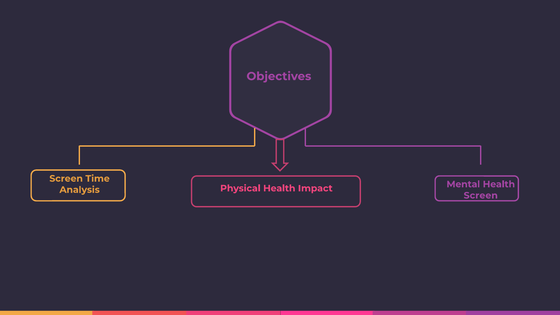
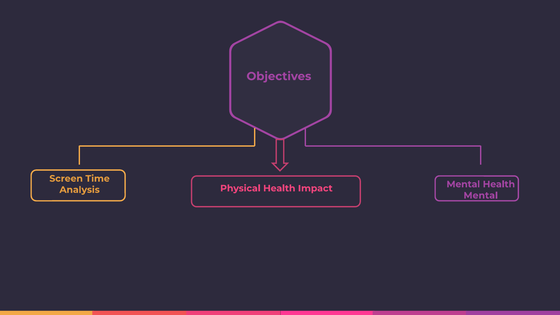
Screen: Screen -> Mental (481, 195)
